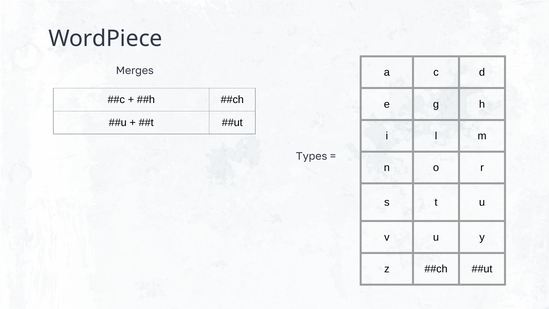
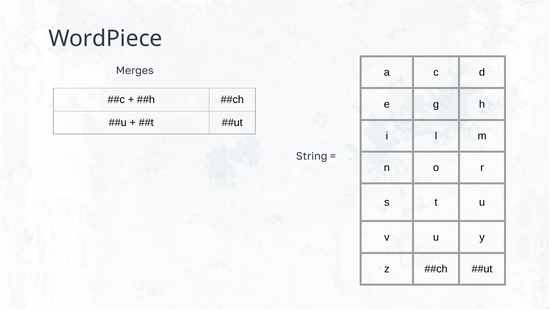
Types: Types -> String (312, 156)
